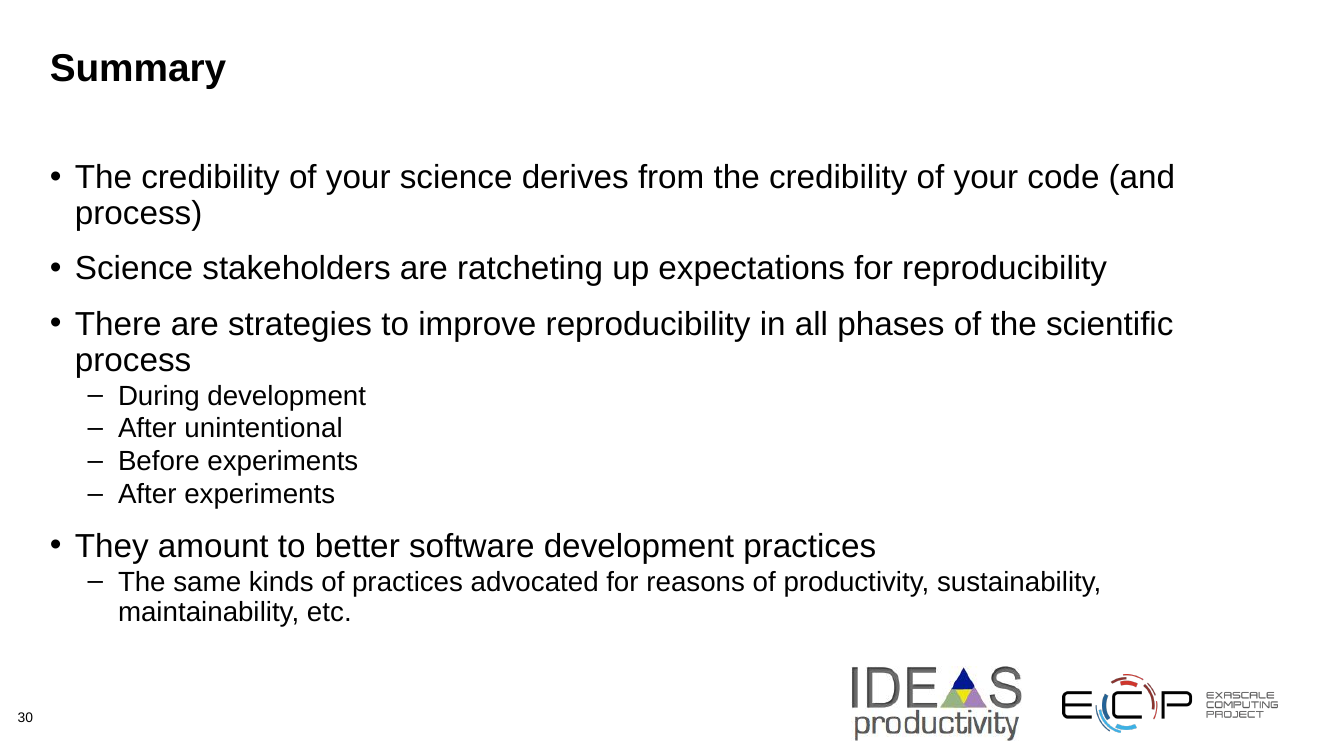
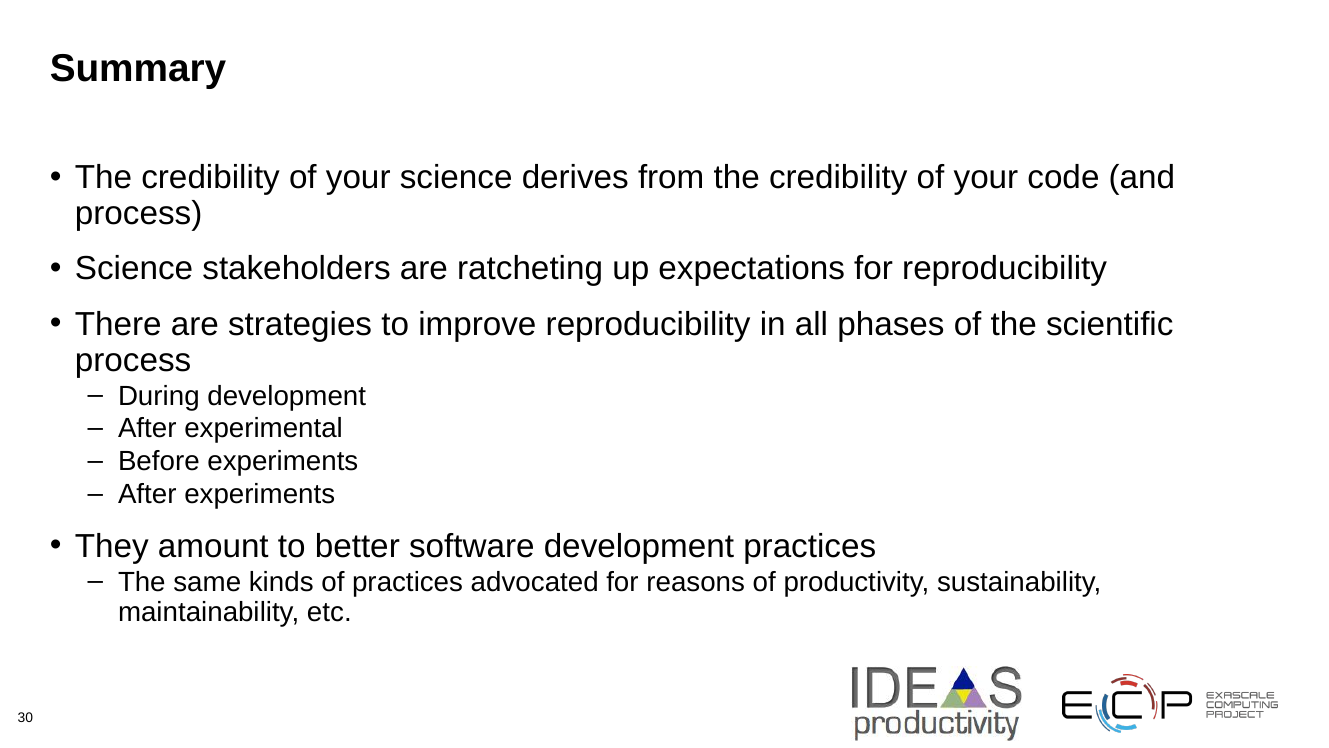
unintentional: unintentional -> experimental (264, 428)
